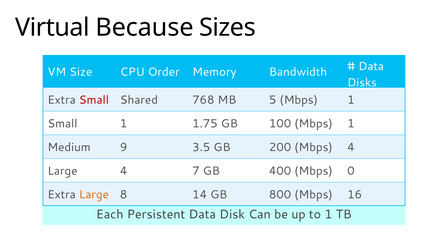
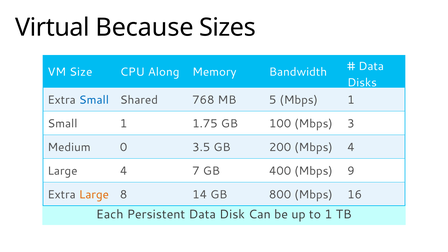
Order: Order -> Along (164, 72)
Small colour: red -> blue (94, 100)
100 Mbps 1: 1 -> 3 (351, 124)
9: 9 -> 0 (124, 147)
0: 0 -> 9 (351, 171)
